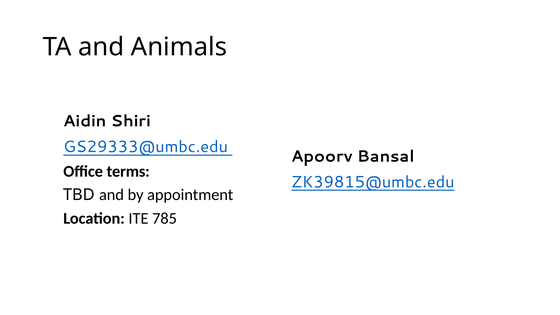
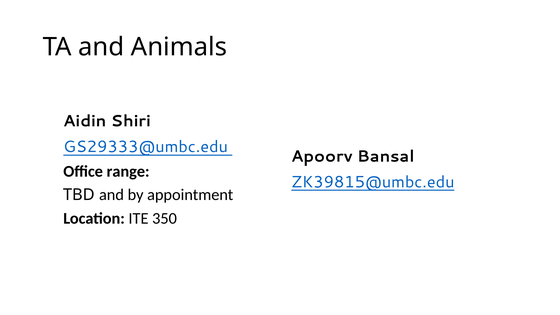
terms: terms -> range (128, 171)
785: 785 -> 350 (165, 218)
